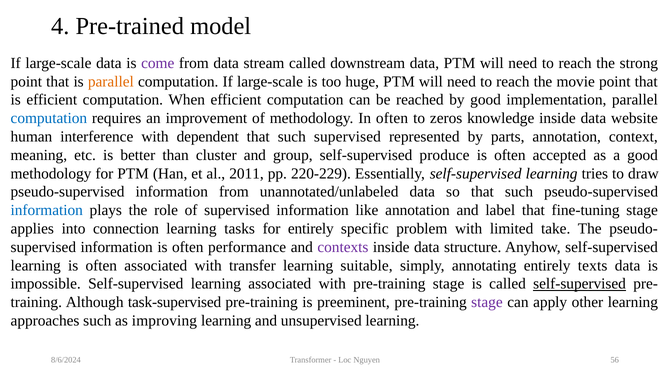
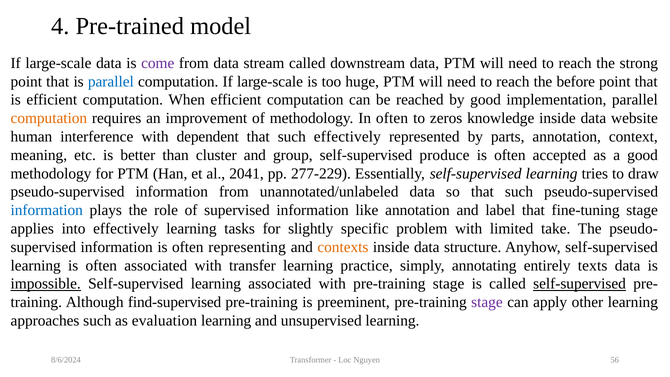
parallel colour: orange -> blue (111, 81)
movie: movie -> before (576, 81)
computation colour: blue -> orange (49, 118)
such supervised: supervised -> effectively (347, 137)
2011: 2011 -> 2041 (247, 173)
220-229: 220-229 -> 277-229 (321, 173)
into connection: connection -> effectively (126, 229)
for entirely: entirely -> slightly (311, 229)
performance: performance -> representing (247, 247)
contexts colour: purple -> orange (343, 247)
suitable: suitable -> practice (367, 265)
impossible underline: none -> present (46, 284)
task-supervised: task-supervised -> find-supervised (175, 302)
improving: improving -> evaluation (164, 321)
